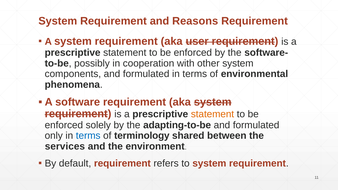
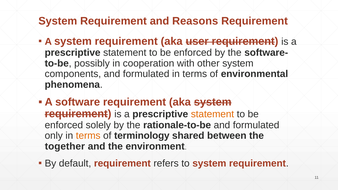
adapting-to-be: adapting-to-be -> rationale-to-be (177, 125)
terms colour: blue -> orange (88, 136)
services: services -> together (65, 146)
